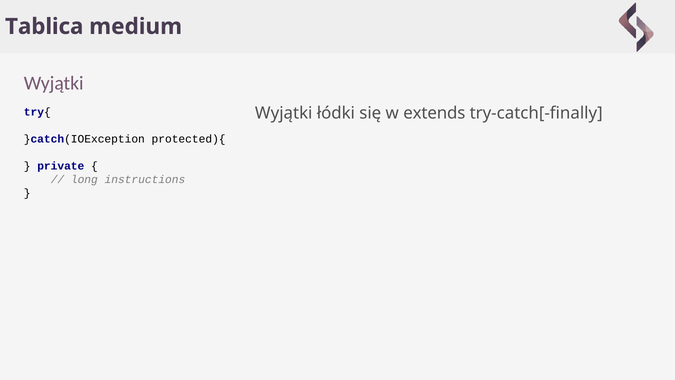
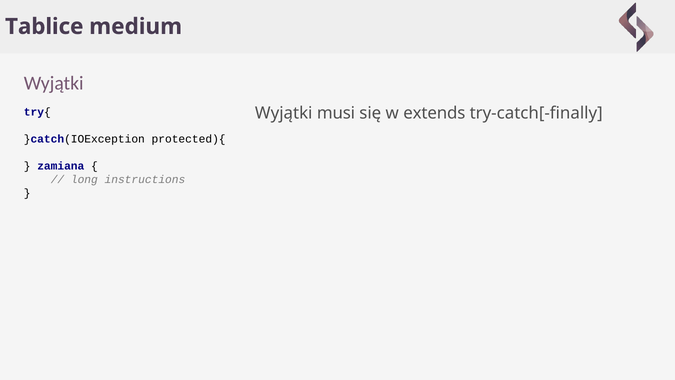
Tablica: Tablica -> Tablice (44, 27)
łódki: łódki -> musi (336, 113)
private: private -> zamiana (61, 166)
